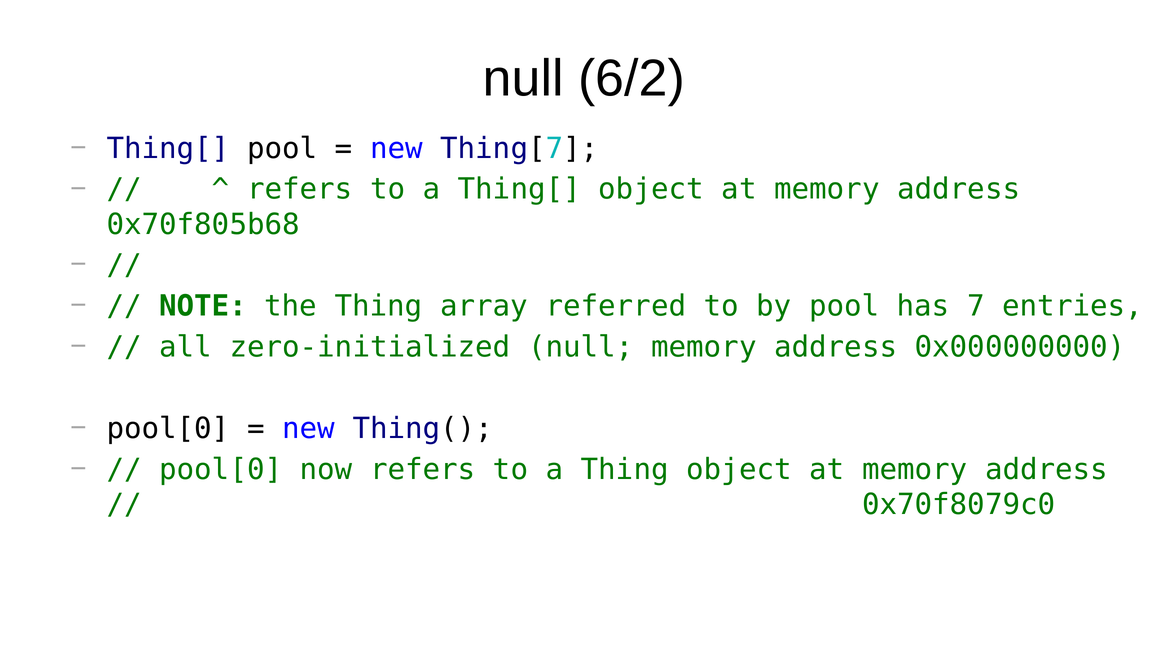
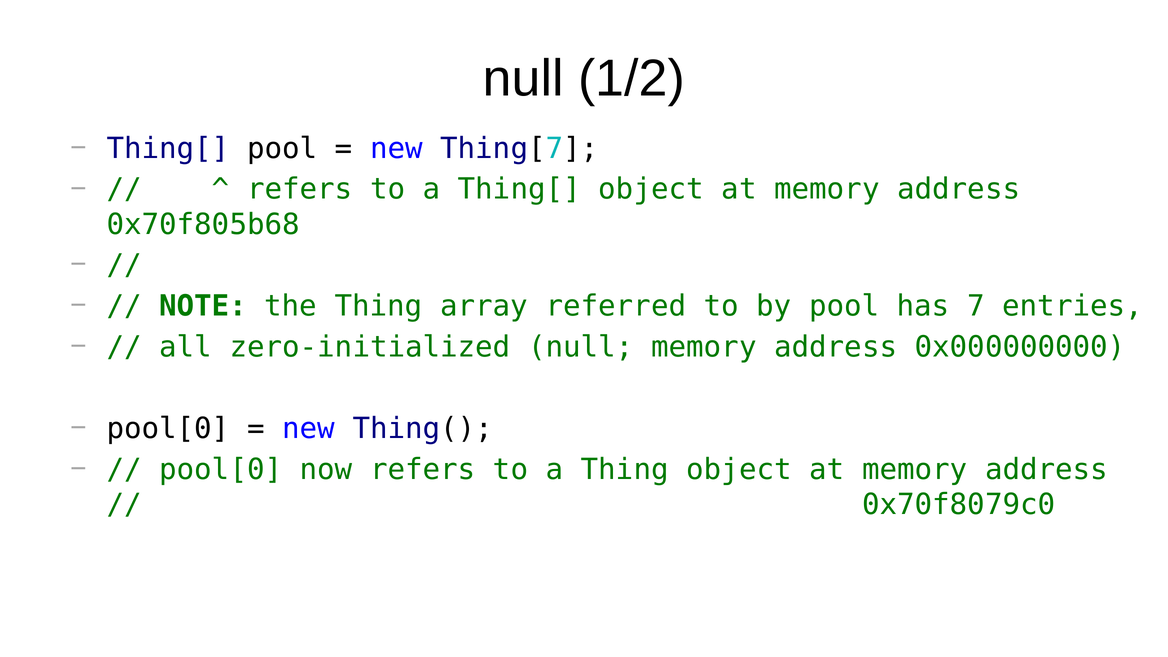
6/2: 6/2 -> 1/2 (631, 79)
